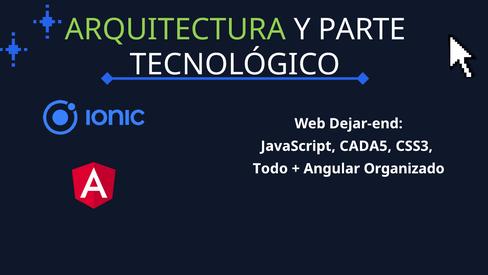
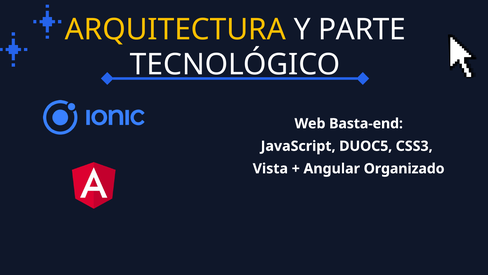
ARQUITECTURA colour: light green -> yellow (175, 30)
Dejar-end: Dejar-end -> Basta-end (366, 123)
CADA5: CADA5 -> DUOC5 (366, 146)
Todo: Todo -> Vista (270, 168)
